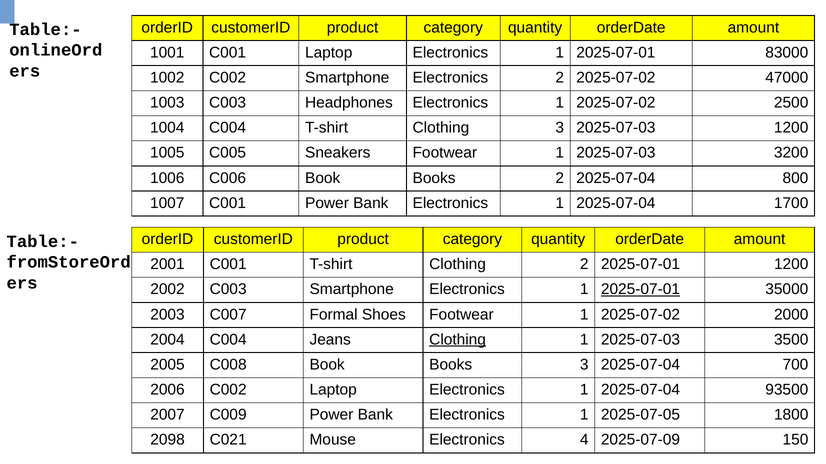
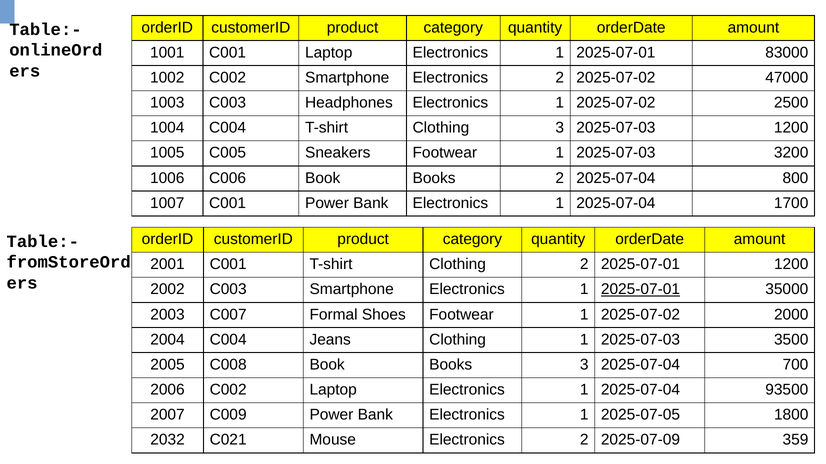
Clothing underline: present -> none (458, 340)
2098: 2098 -> 2032 (168, 440)
Mouse Electronics 4: 4 -> 2 (584, 440)
150: 150 -> 359 (795, 440)
